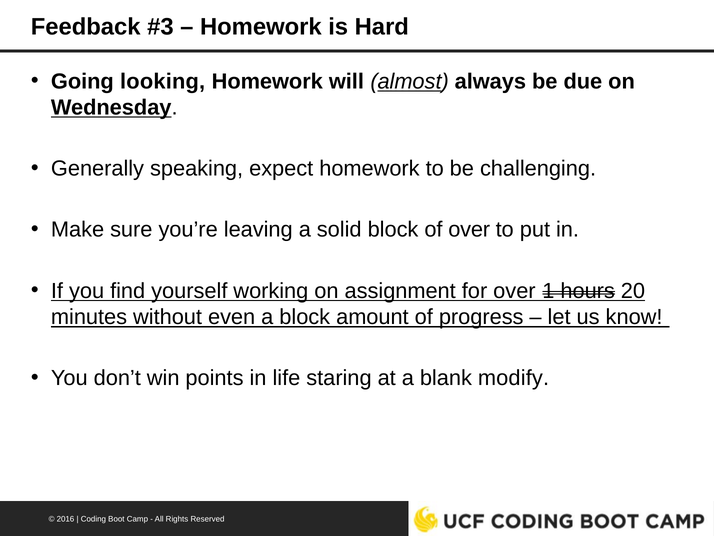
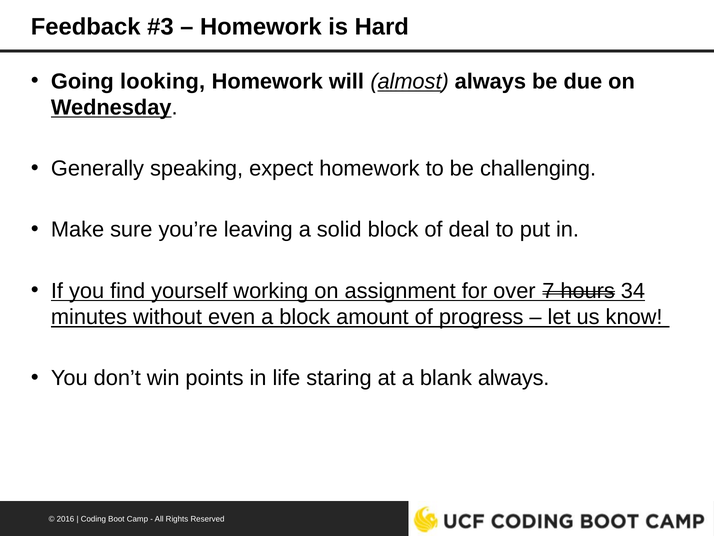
of over: over -> deal (469, 230)
1: 1 -> 7 (548, 291)
20: 20 -> 34 (633, 291)
blank modify: modify -> always (514, 378)
